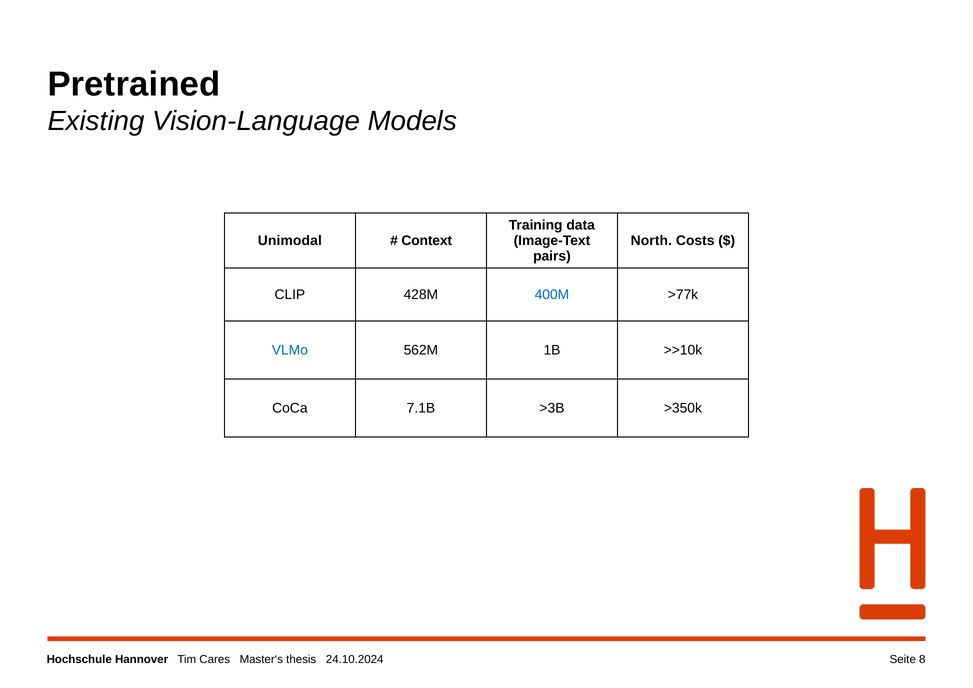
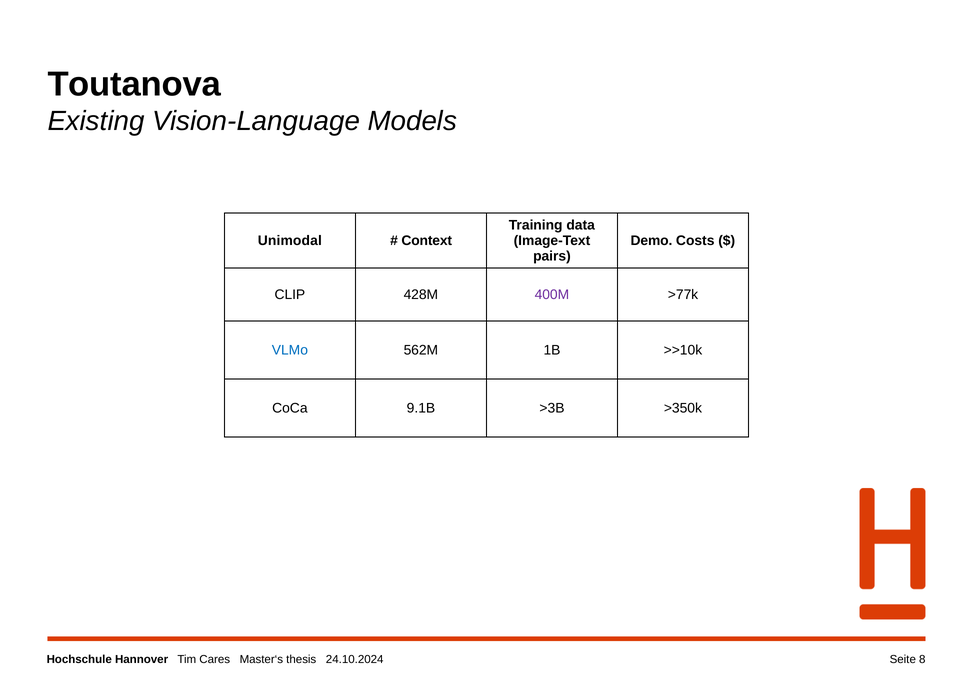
Pretrained: Pretrained -> Toutanova (134, 84)
North: North -> Demo (651, 241)
400M colour: blue -> purple (552, 295)
7.1B: 7.1B -> 9.1B (421, 408)
